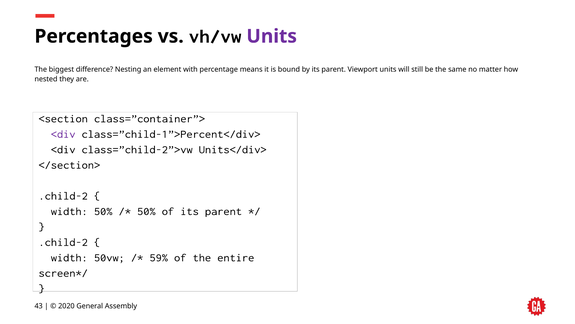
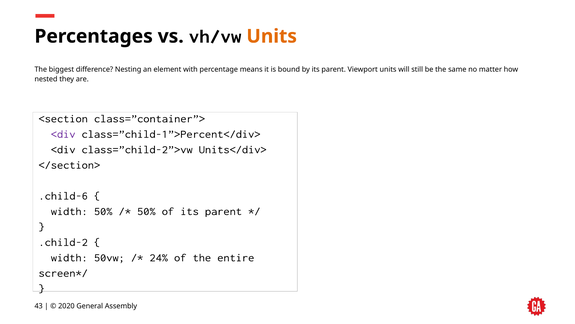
Units colour: purple -> orange (272, 36)
.child-2: .child-2 -> .child-6 (63, 195)
59%: 59% -> 24% (159, 257)
